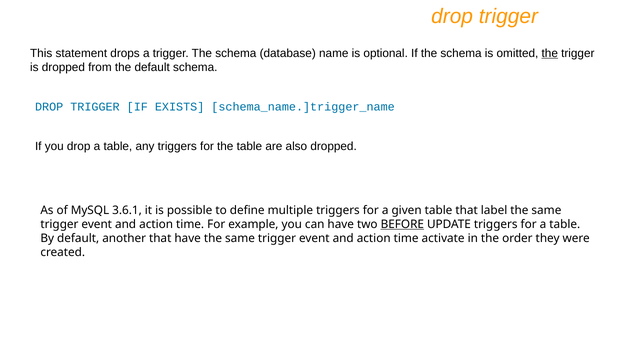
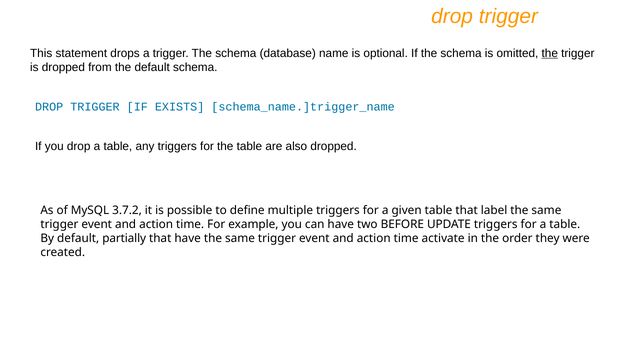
3.6.1: 3.6.1 -> 3.7.2 (127, 210)
BEFORE underline: present -> none (402, 224)
another: another -> partially (124, 238)
